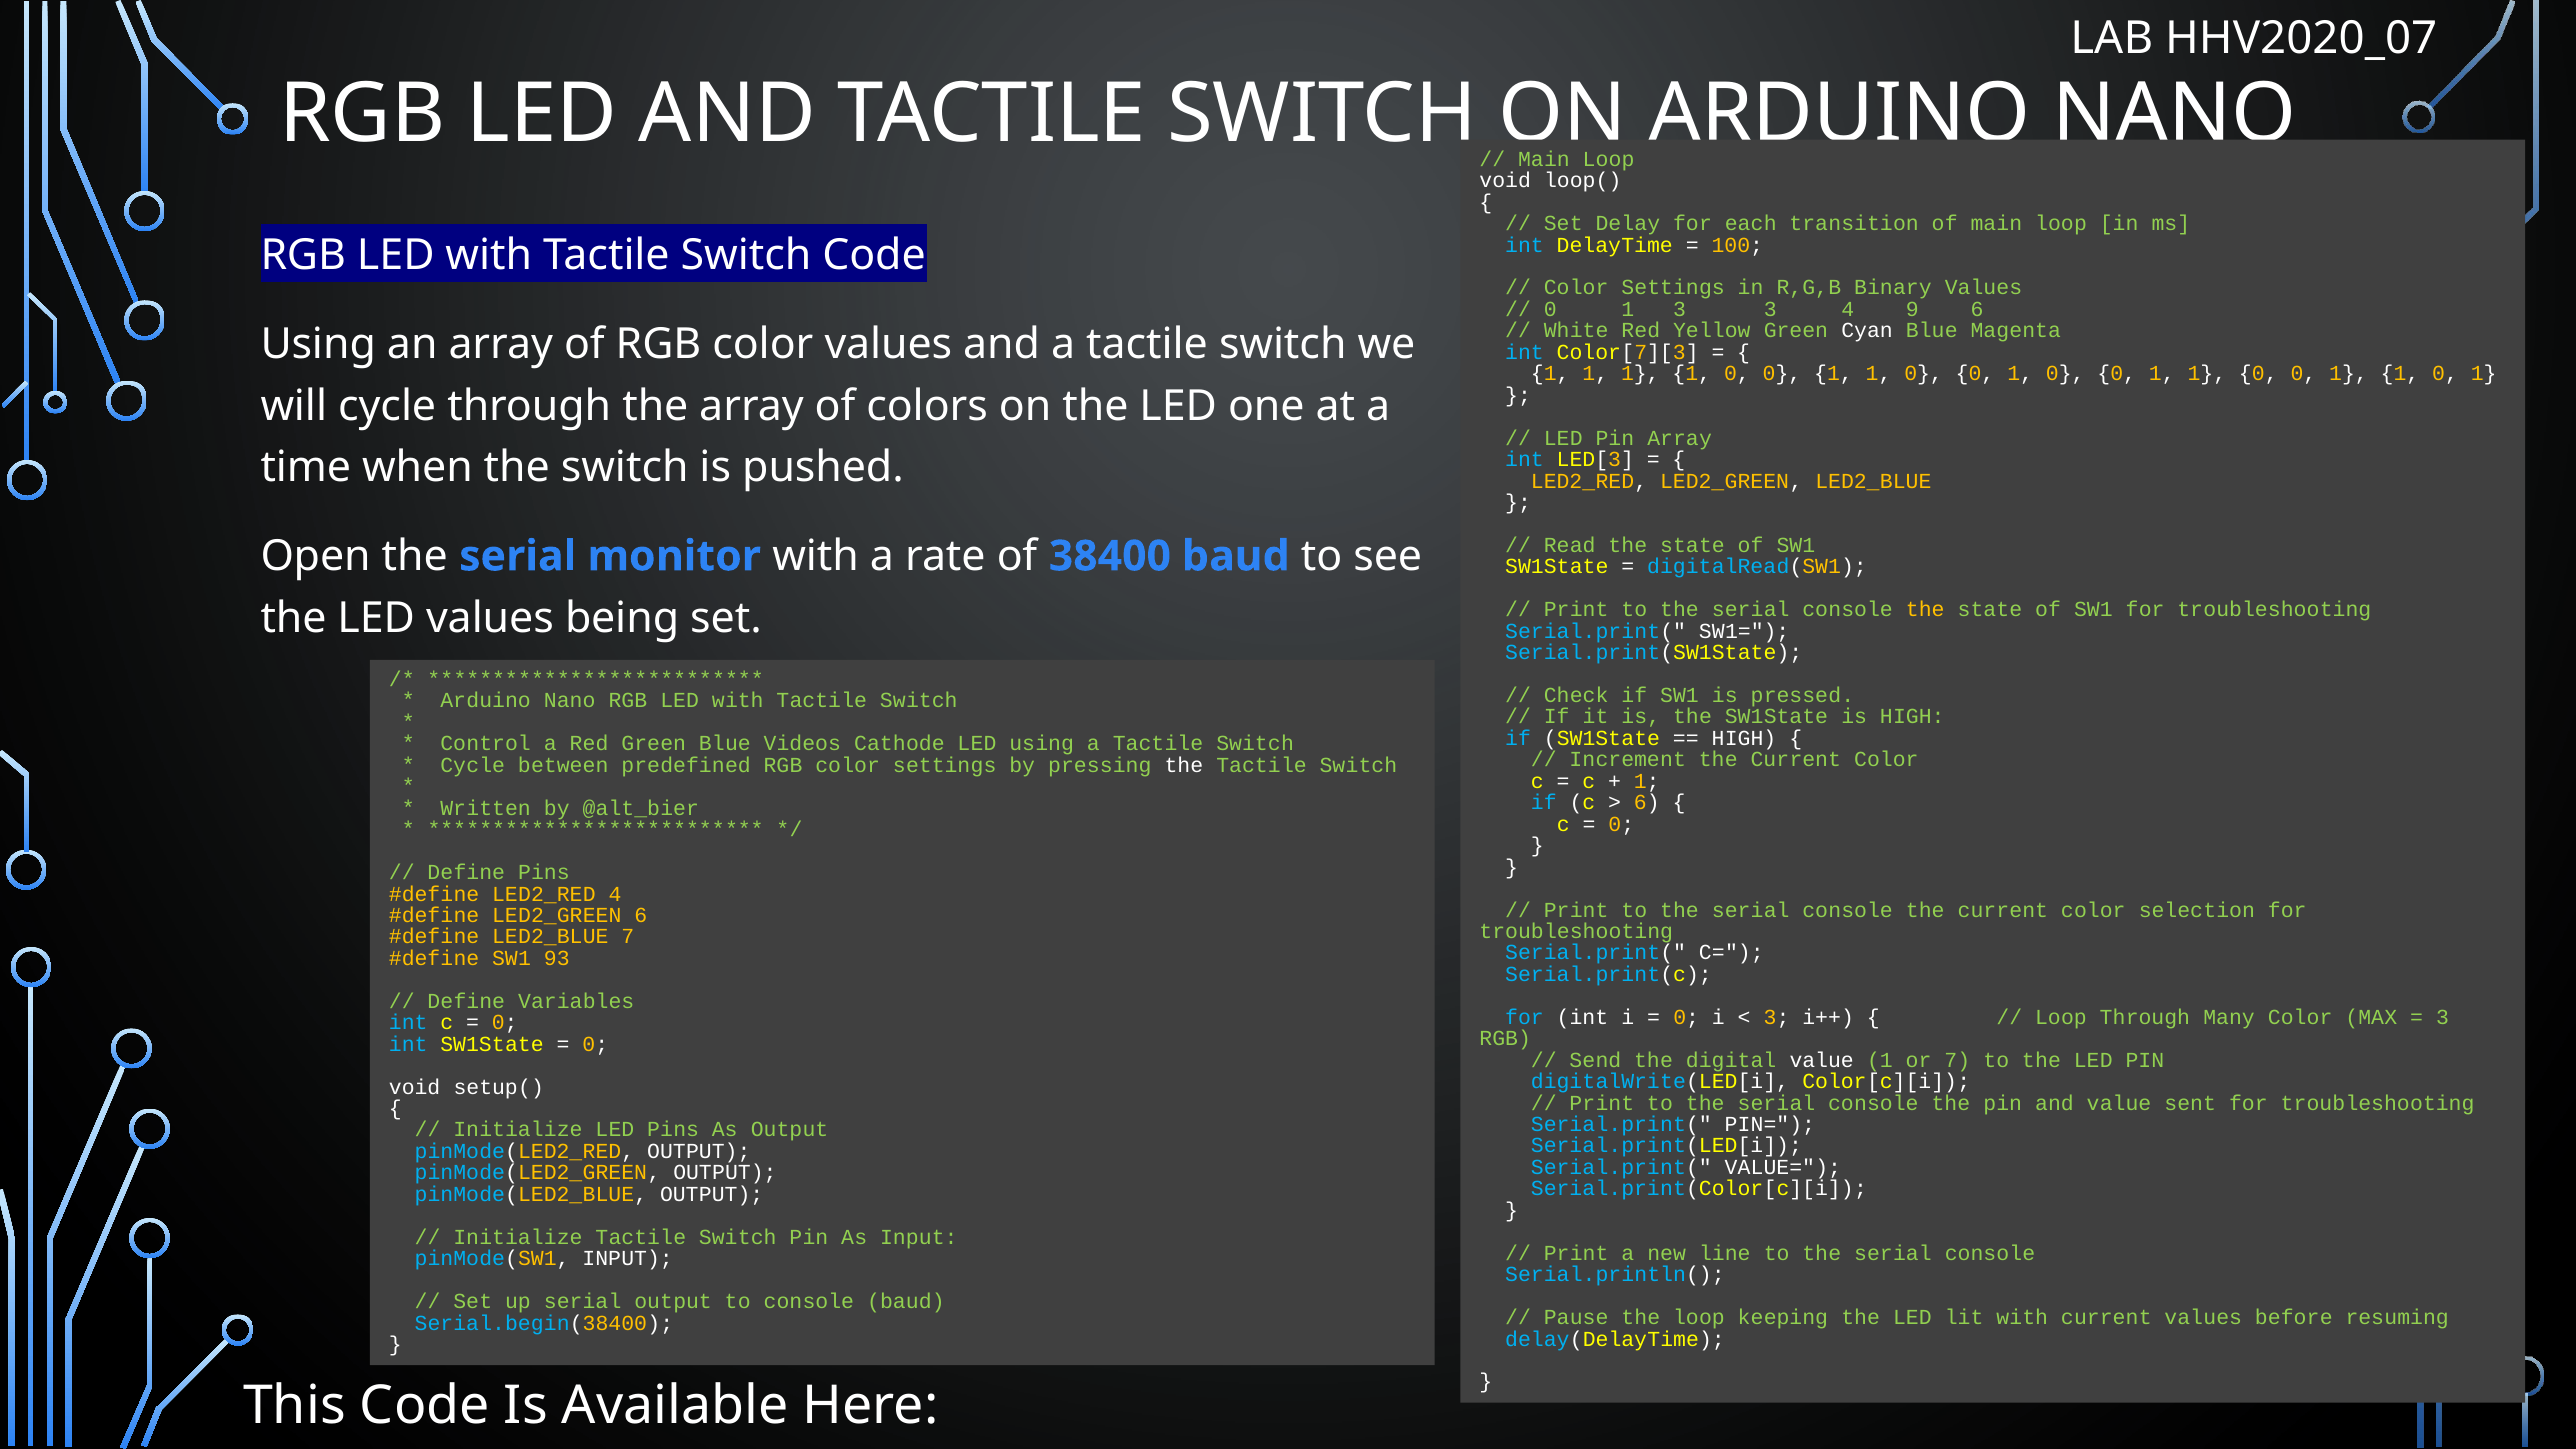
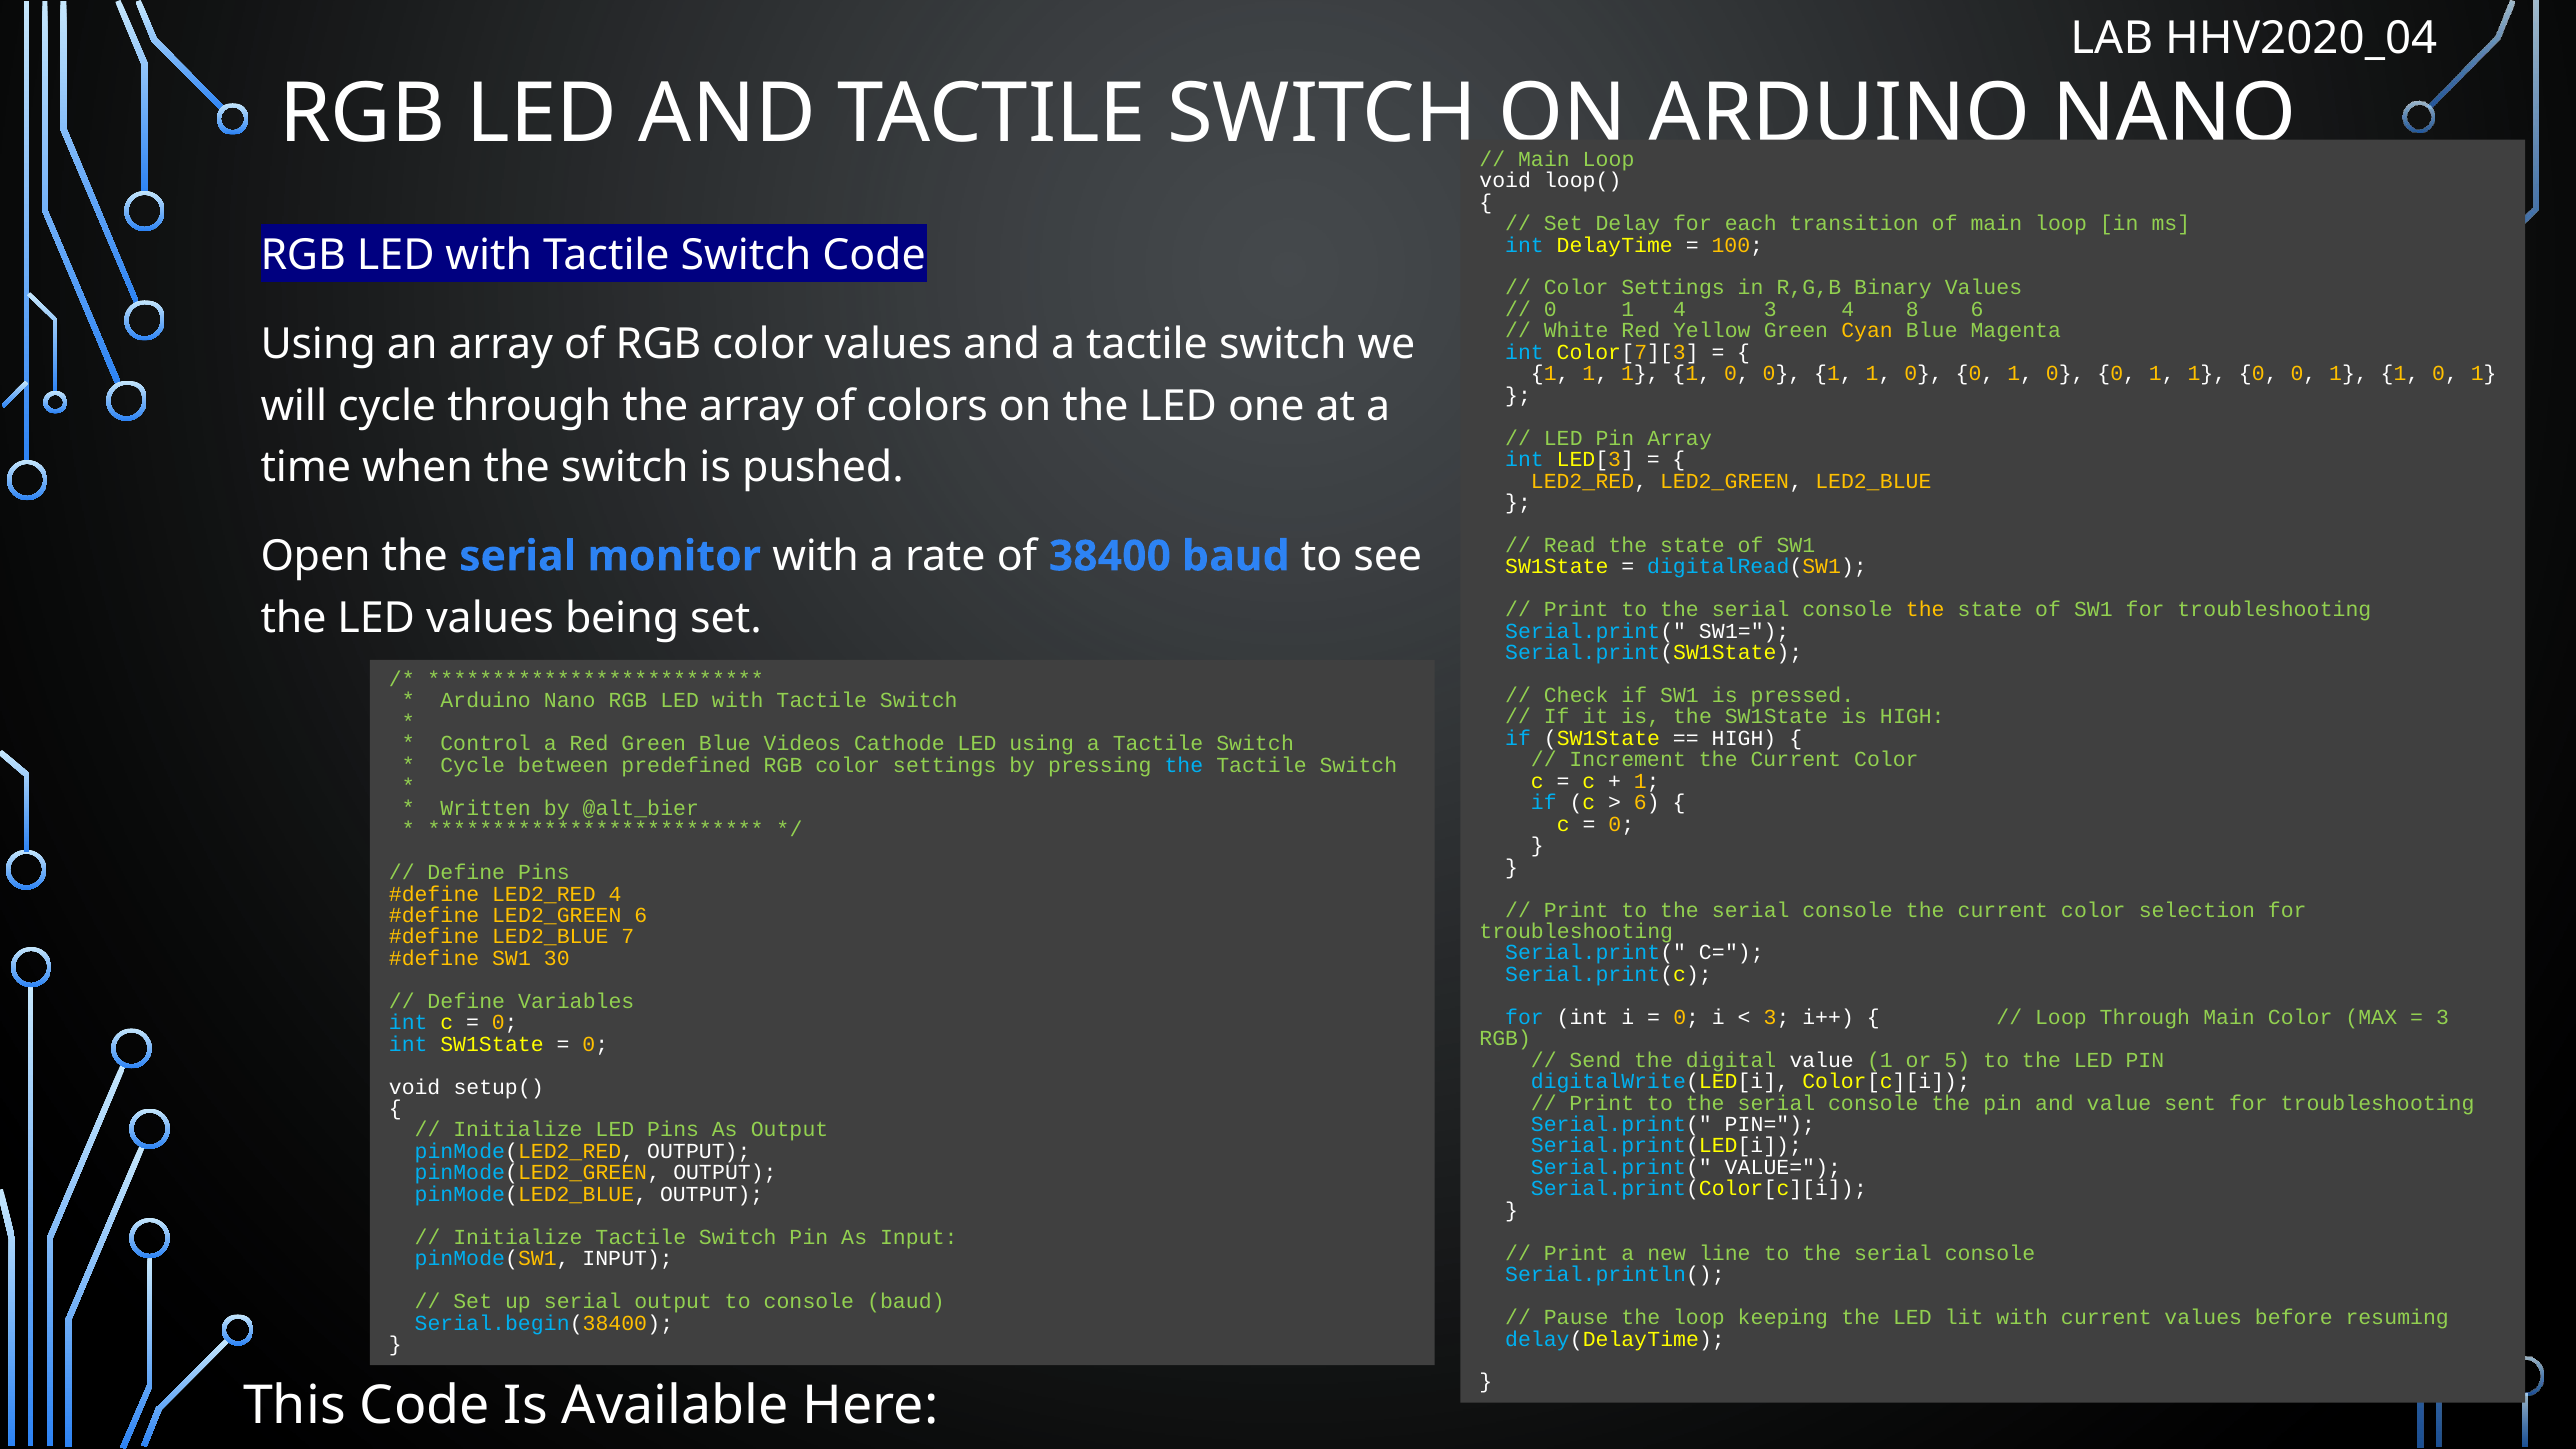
HHV2020_07: HHV2020_07 -> HHV2020_04 (2301, 38)
1 3: 3 -> 4 (1680, 309)
9: 9 -> 8 (1912, 309)
Cyan colour: white -> yellow (1867, 331)
the colour: white -> light blue (1184, 765)
93: 93 -> 30 (557, 958)
Through Many: Many -> Main (2229, 1017)
or 7: 7 -> 5 (1957, 1060)
